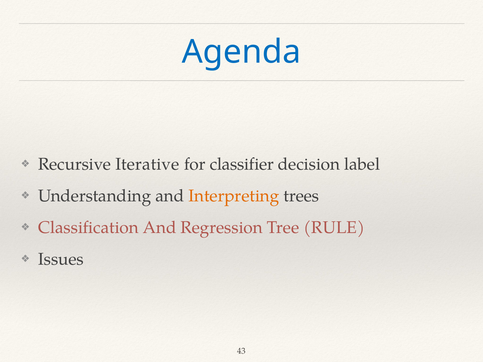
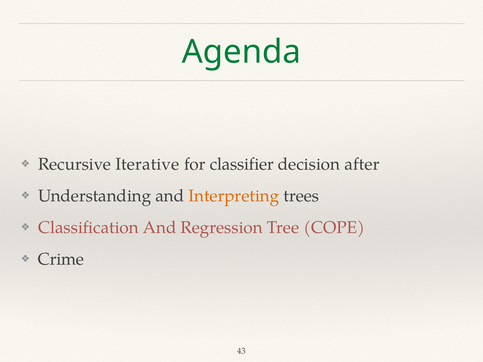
Agenda colour: blue -> green (241, 52)
label: label -> after (362, 164)
RULE: RULE -> COPE (334, 228)
Issues: Issues -> Crime (61, 260)
